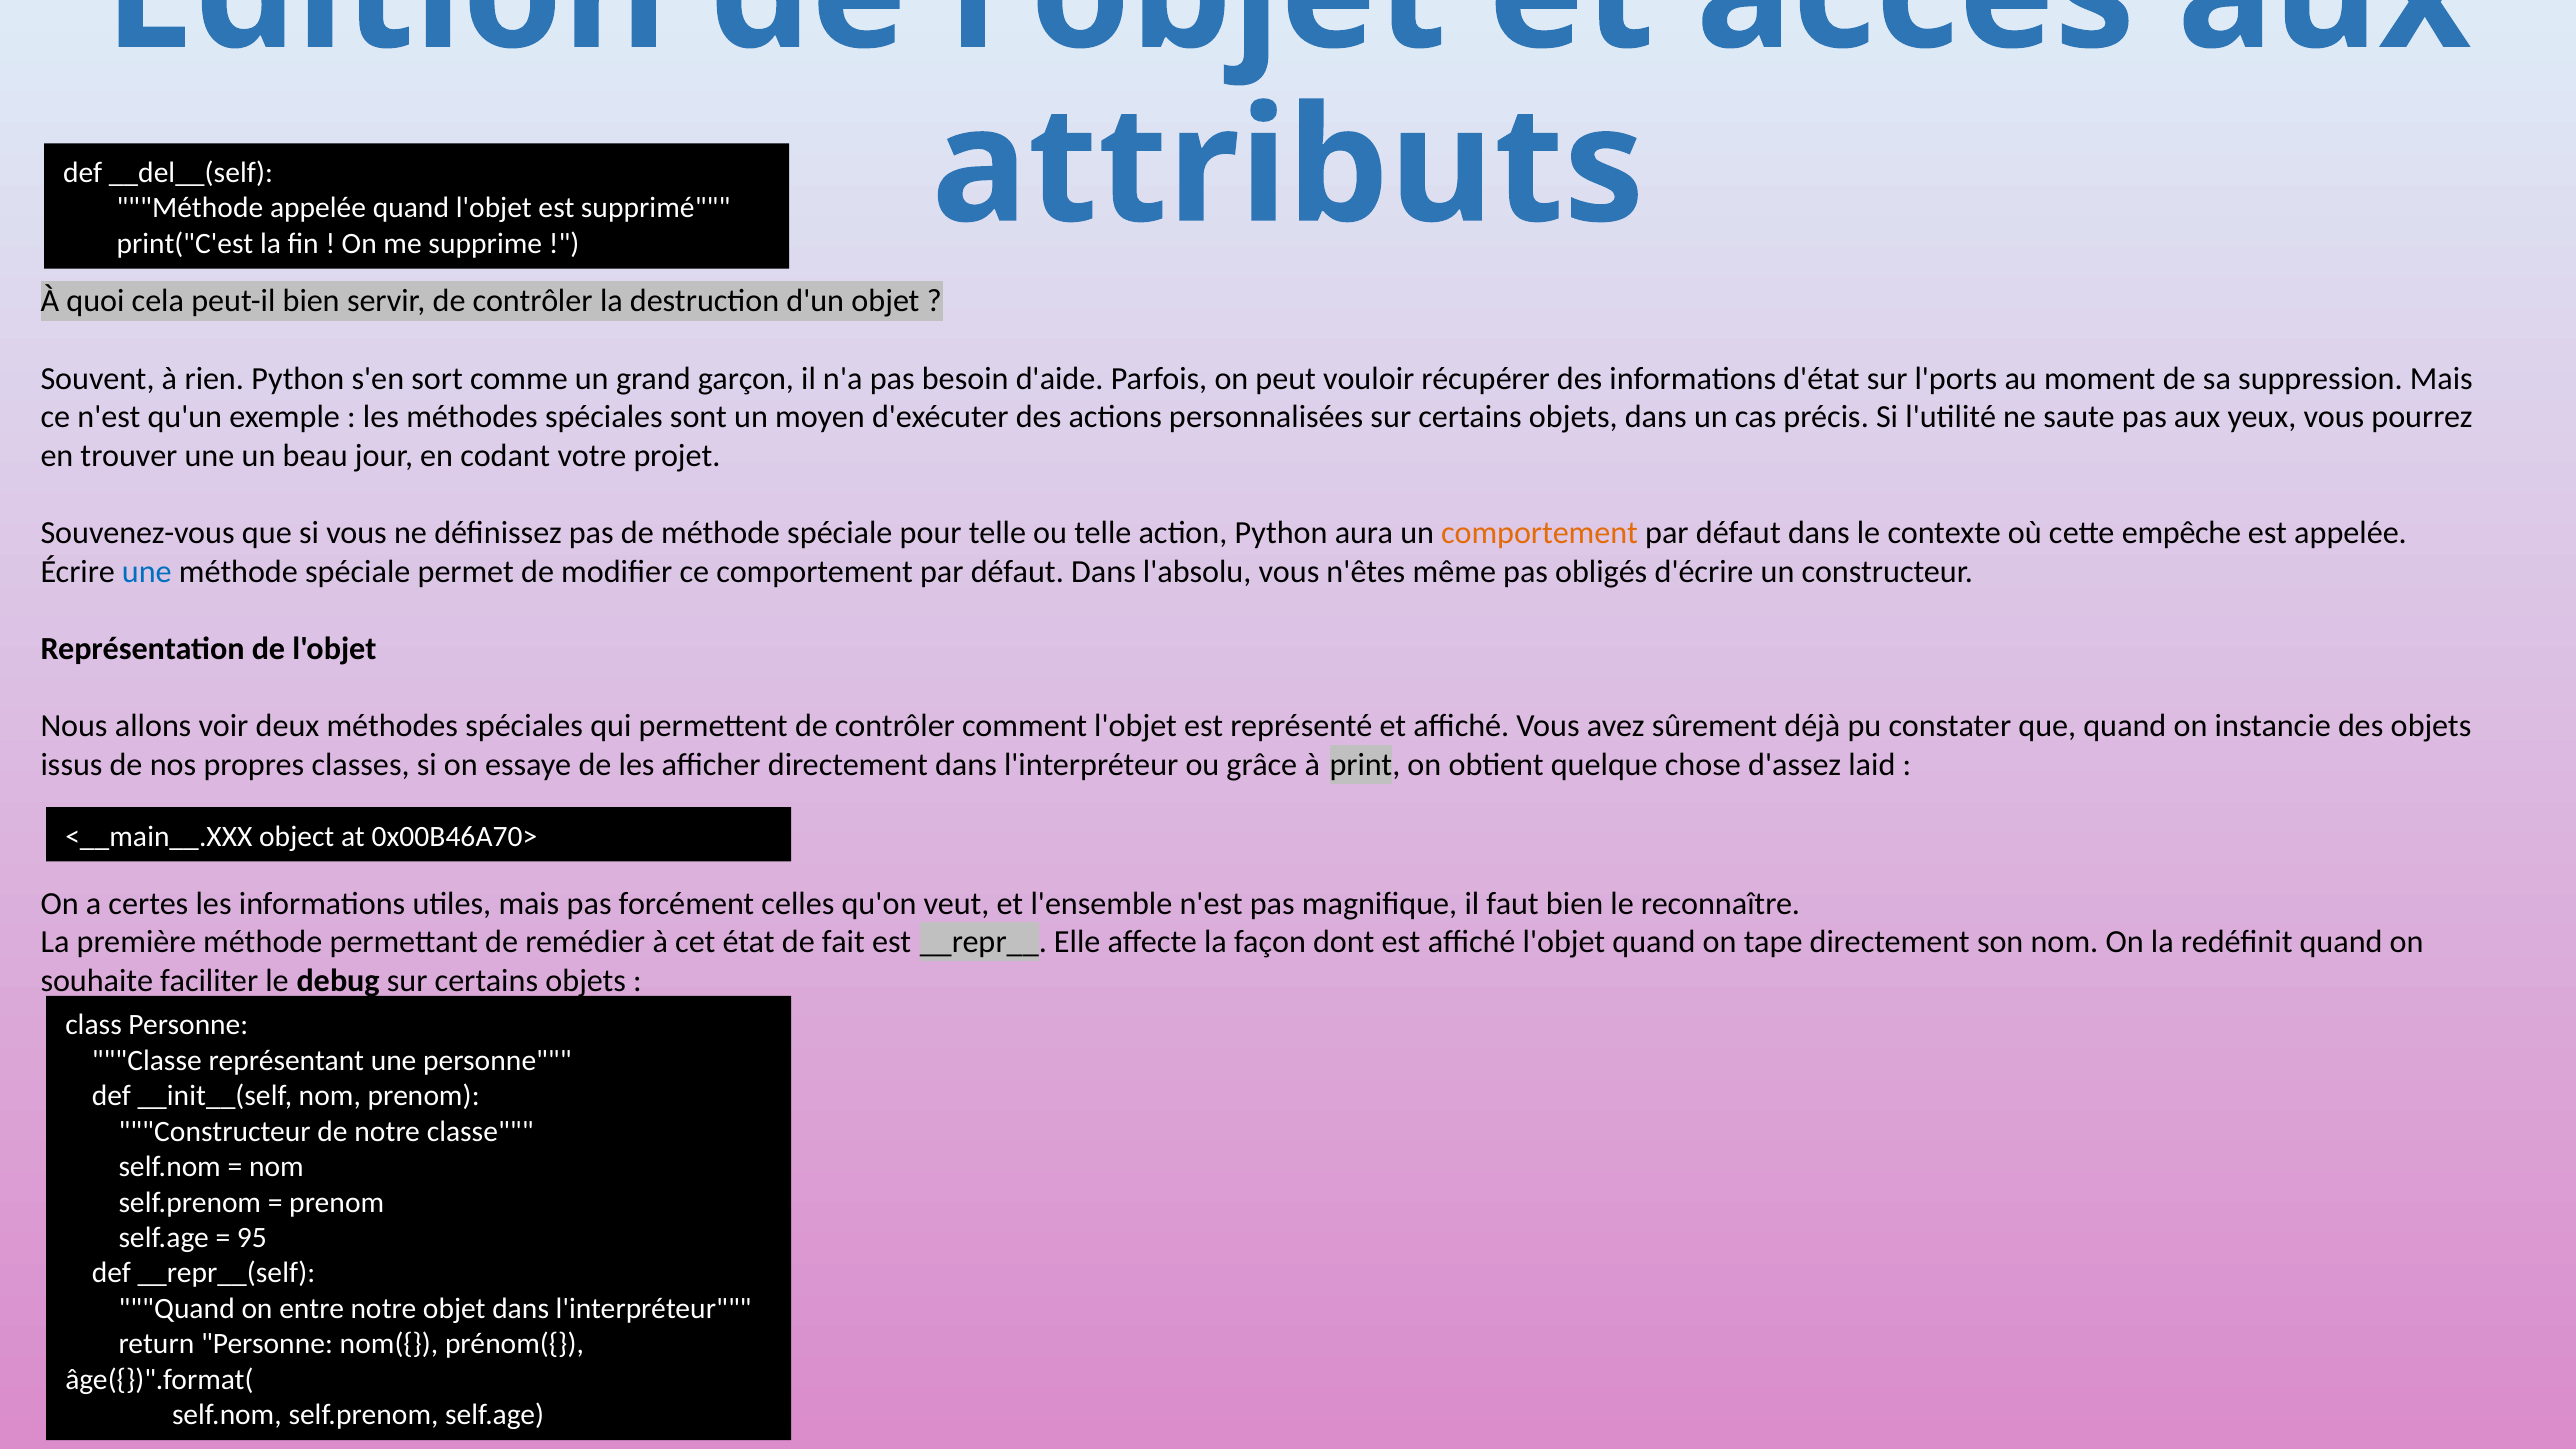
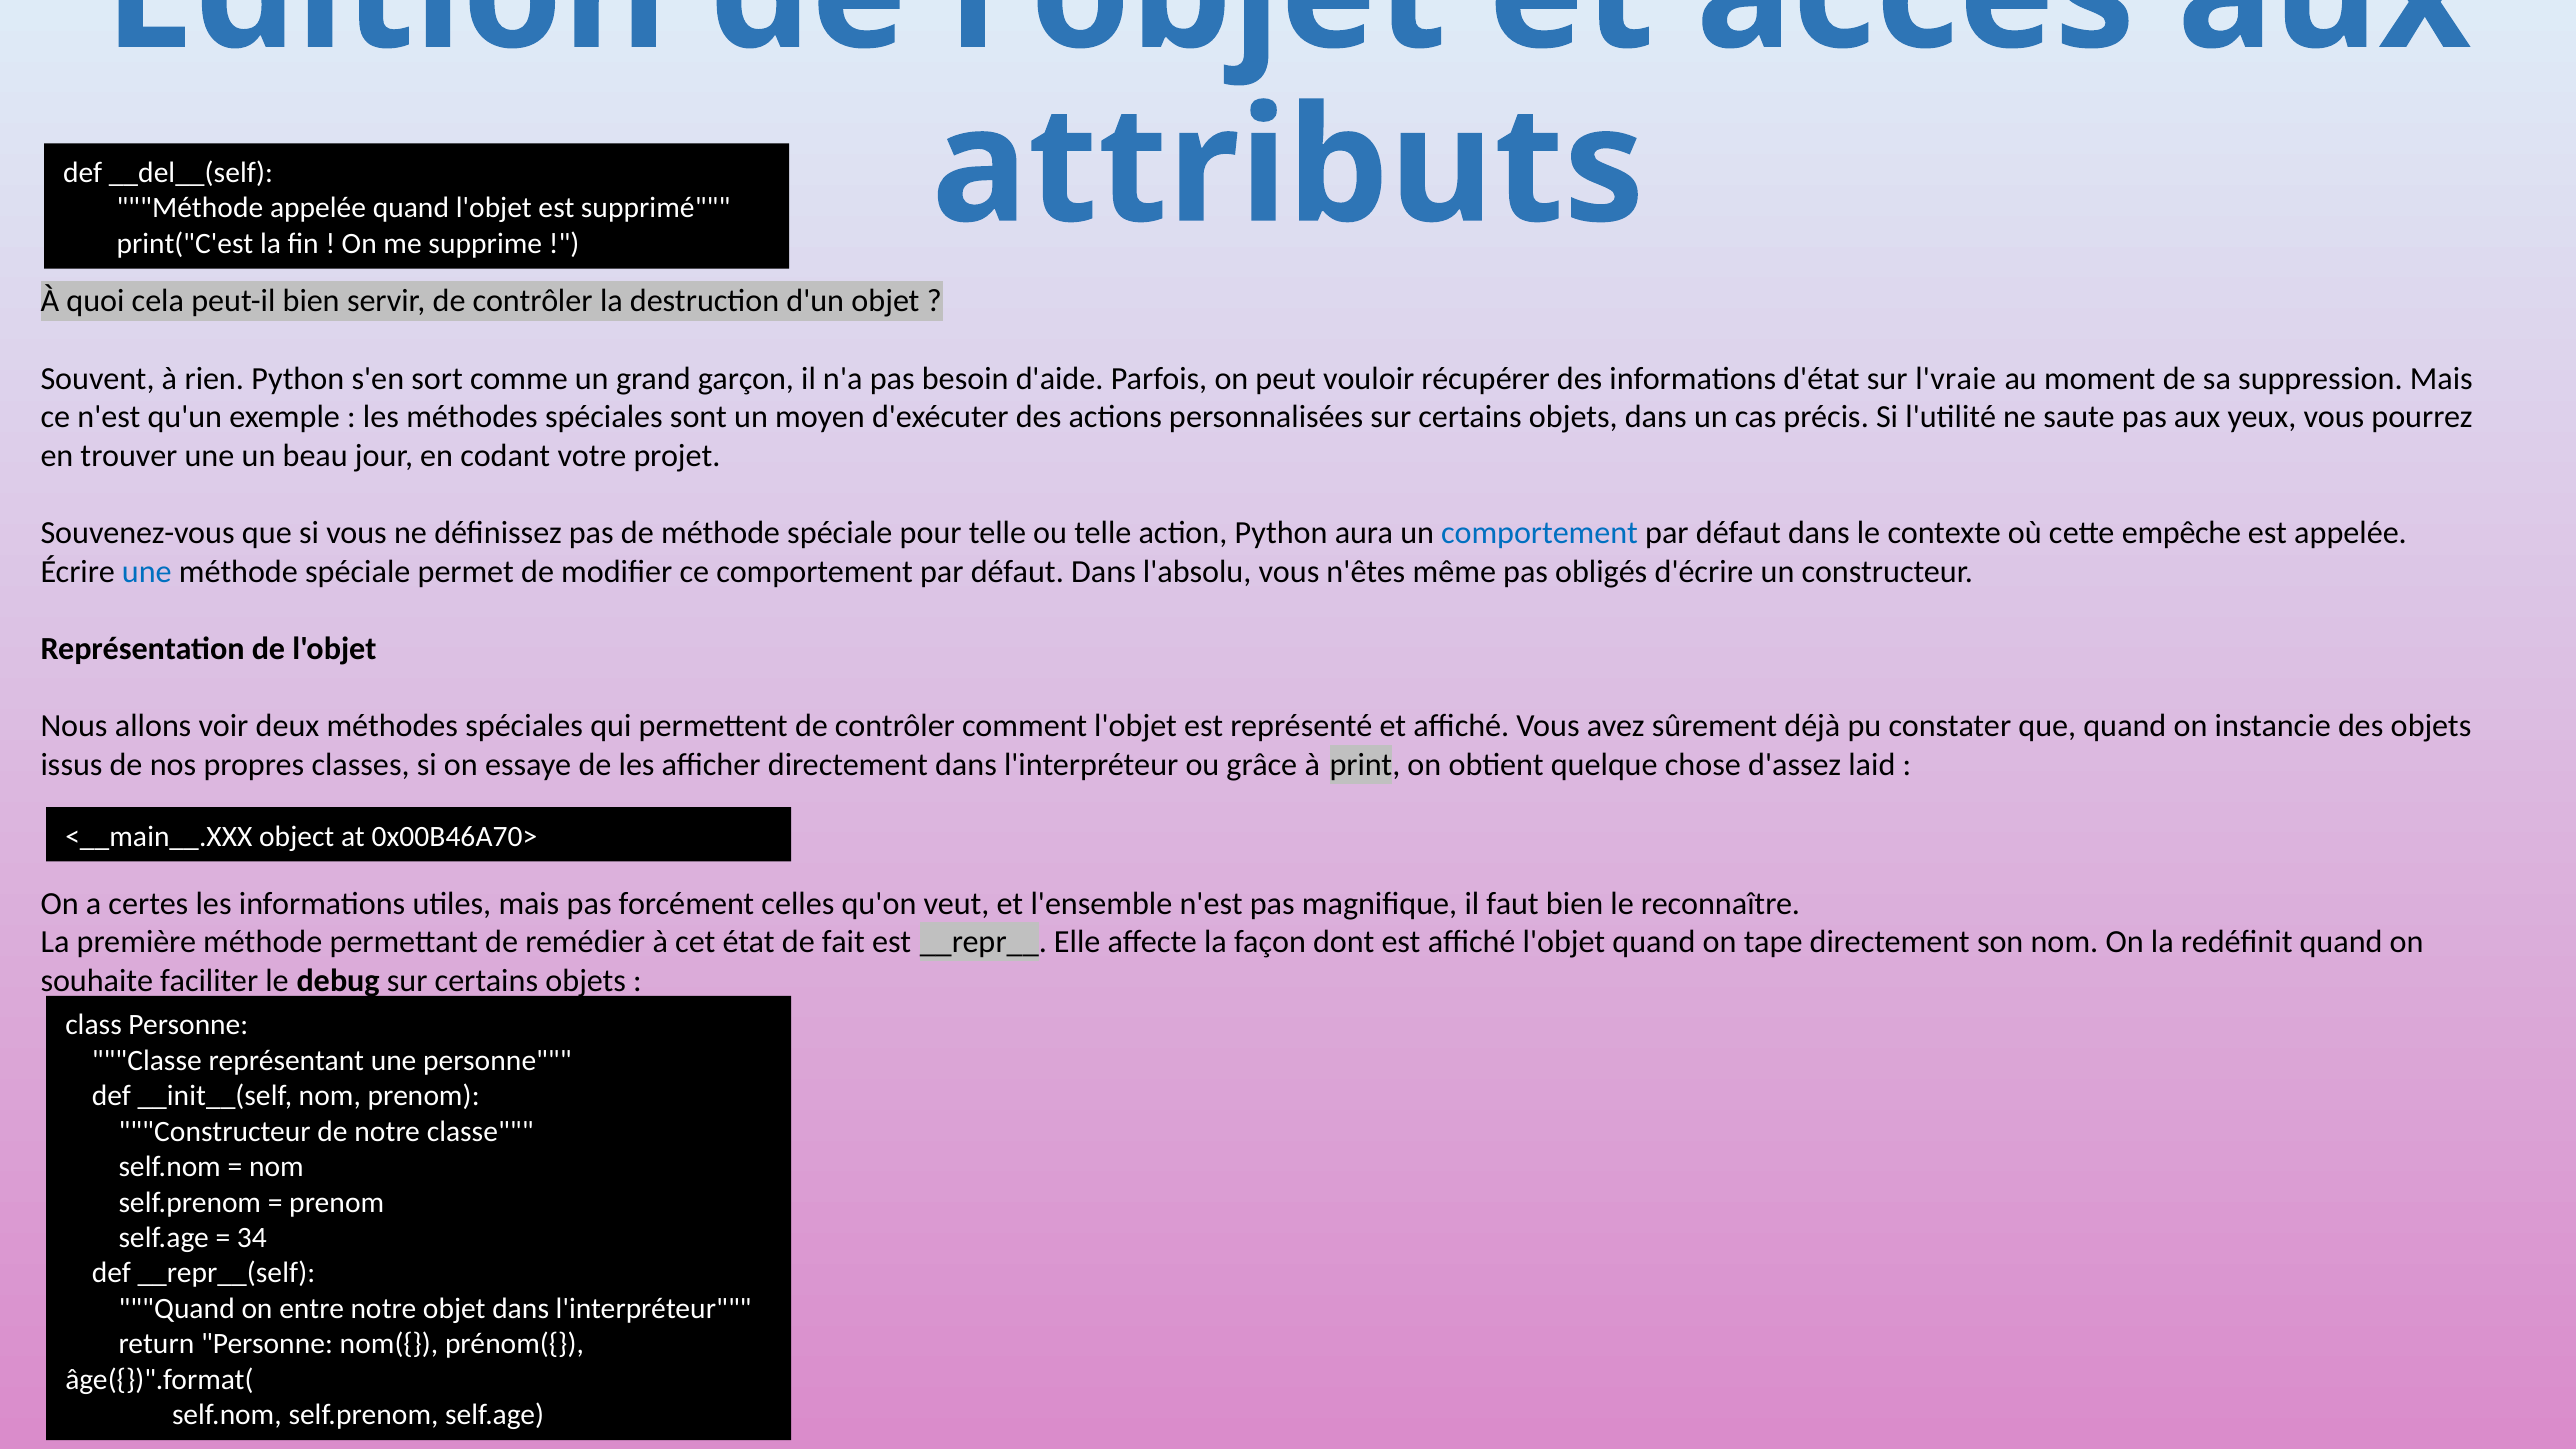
l'ports: l'ports -> l'vraie (1956, 379)
comportement colour: orange -> blue (1540, 533)
95: 95 -> 34 (252, 1238)
